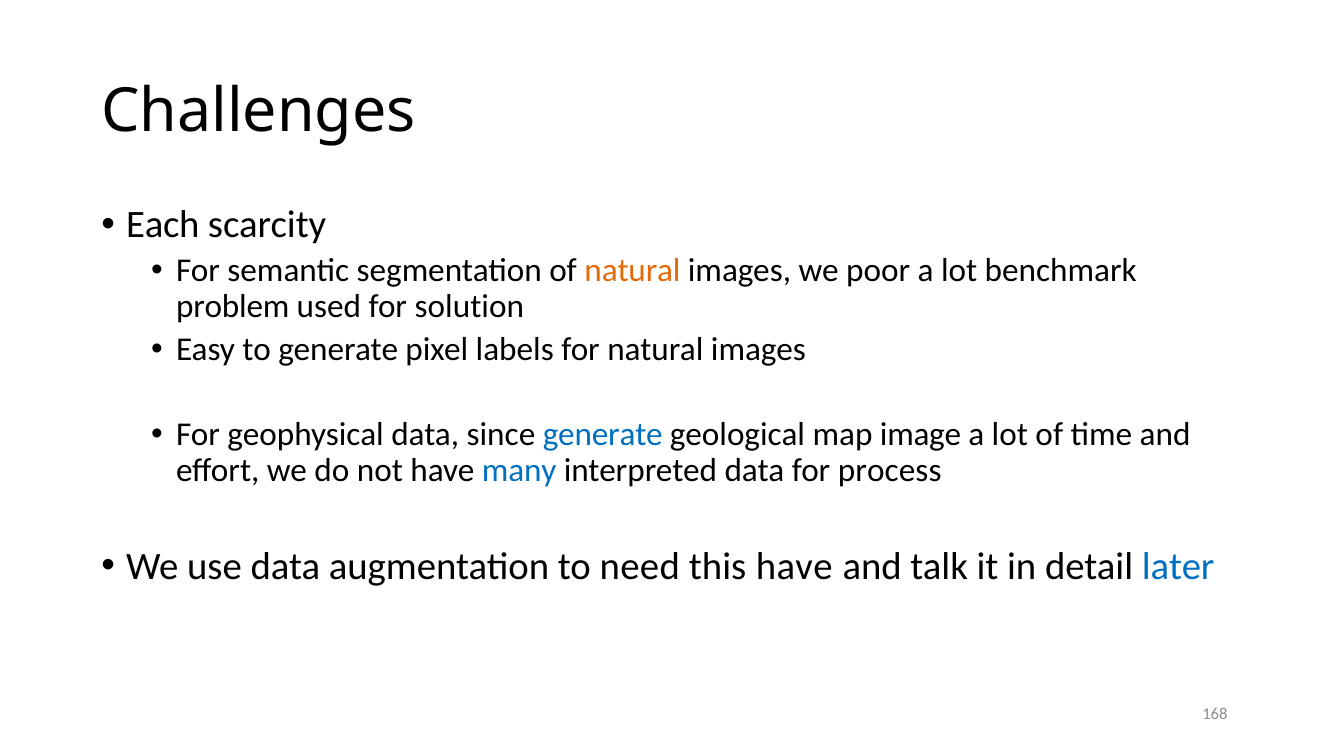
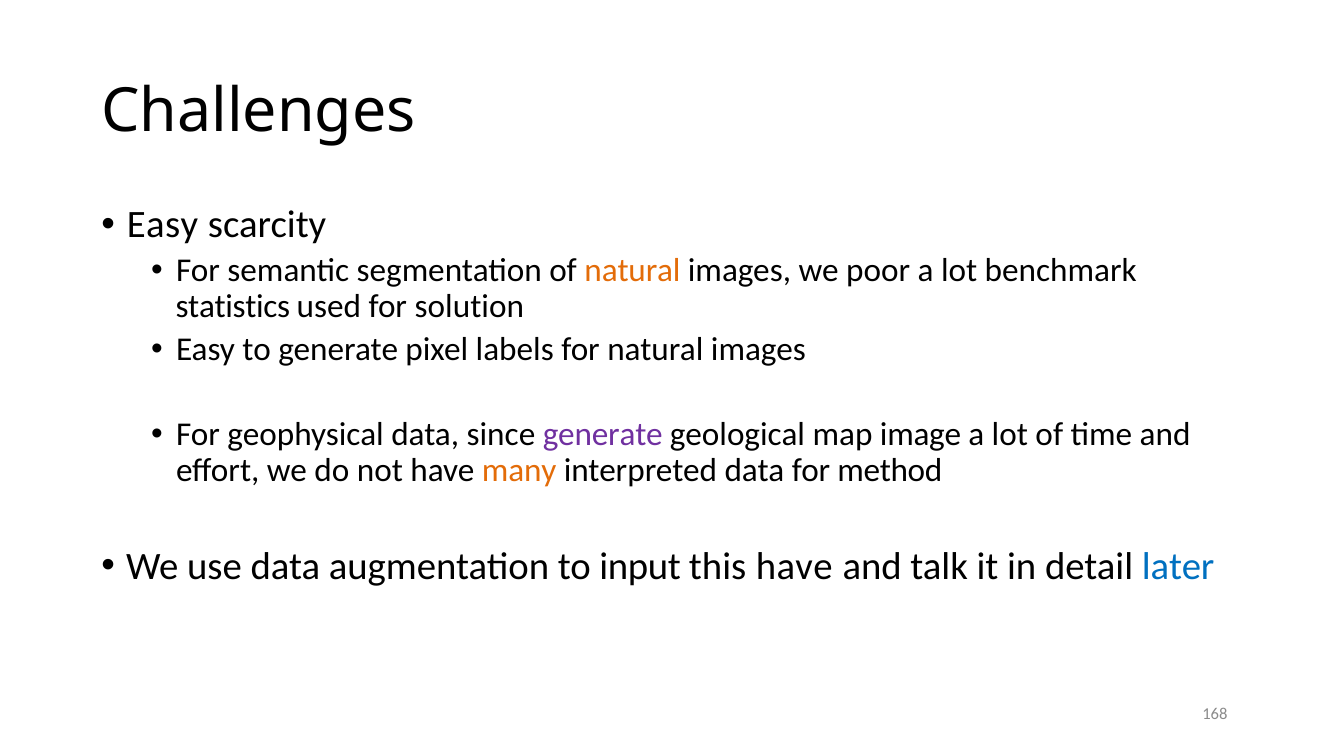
Each: Each -> Easy (162, 225)
problem: problem -> statistics (233, 306)
generate colour: blue -> purple (603, 435)
many colour: blue -> orange (519, 471)
process: process -> method (890, 471)
need: need -> input (640, 566)
